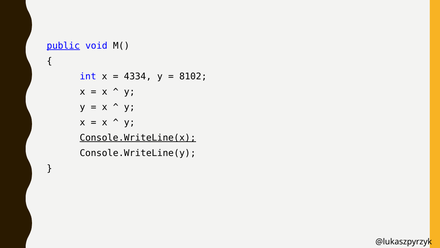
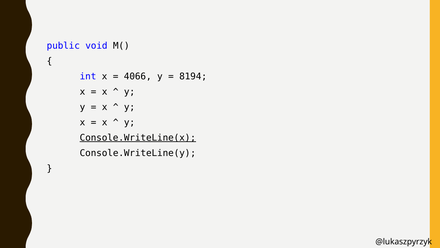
public underline: present -> none (63, 46)
4334: 4334 -> 4066 (138, 76)
8102: 8102 -> 8194 (193, 76)
